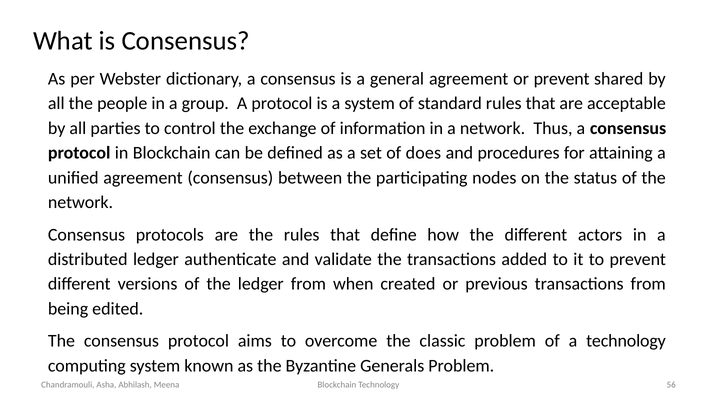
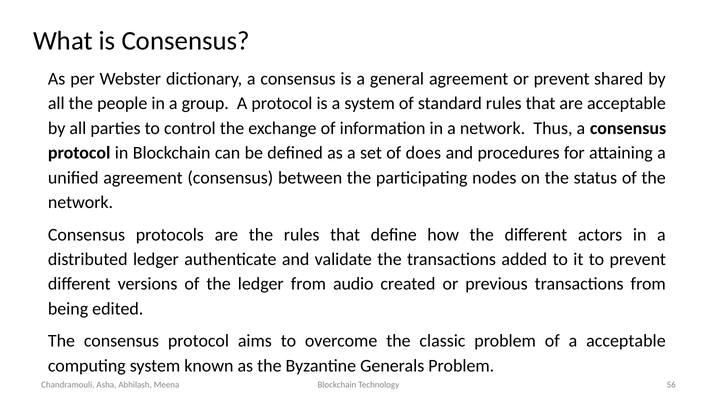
when: when -> audio (353, 284)
a technology: technology -> acceptable (626, 341)
